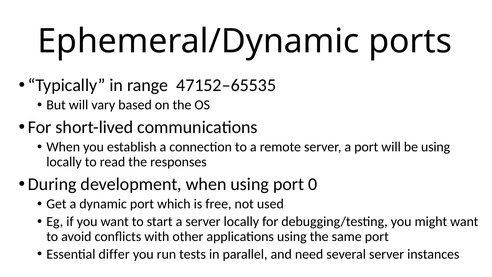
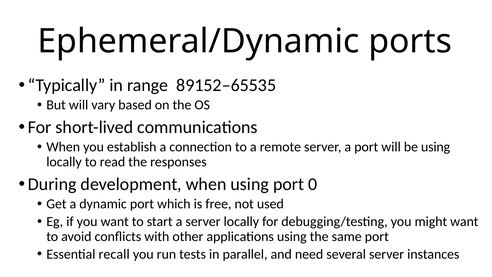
47152–65535: 47152–65535 -> 89152–65535 (226, 85)
differ: differ -> recall (114, 254)
